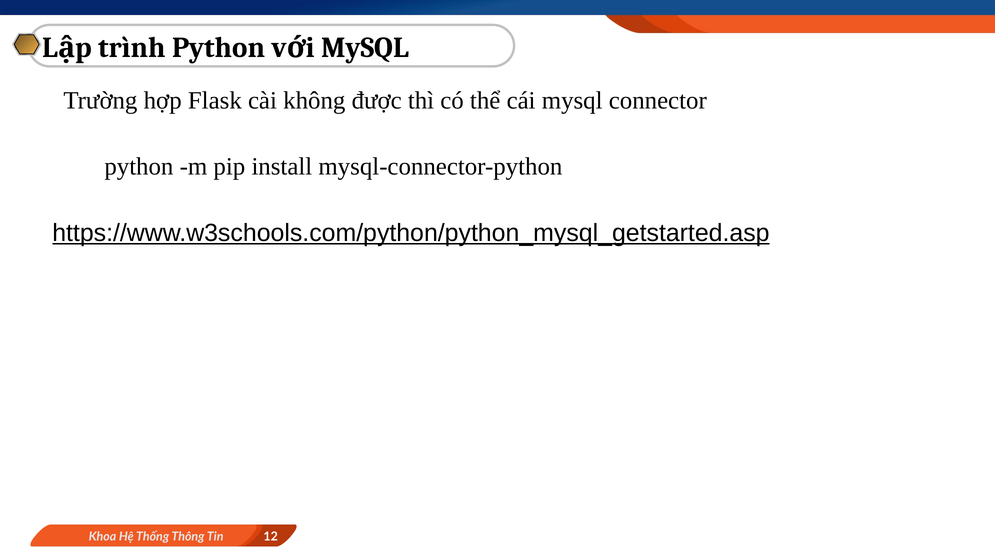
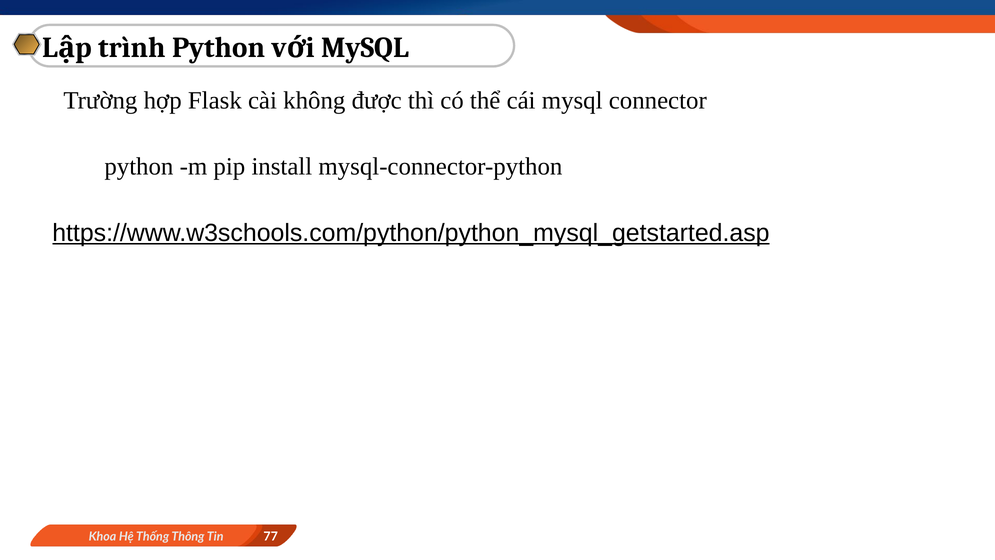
12: 12 -> 77 (271, 536)
